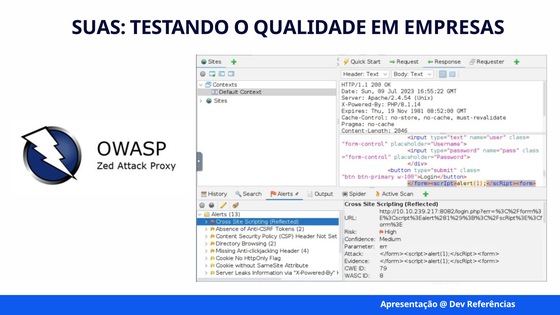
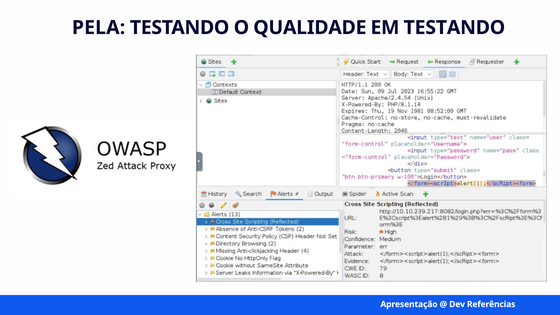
SUAS: SUAS -> PELA (99, 28)
EM EMPRESAS: EMPRESAS -> TESTANDO (454, 28)
